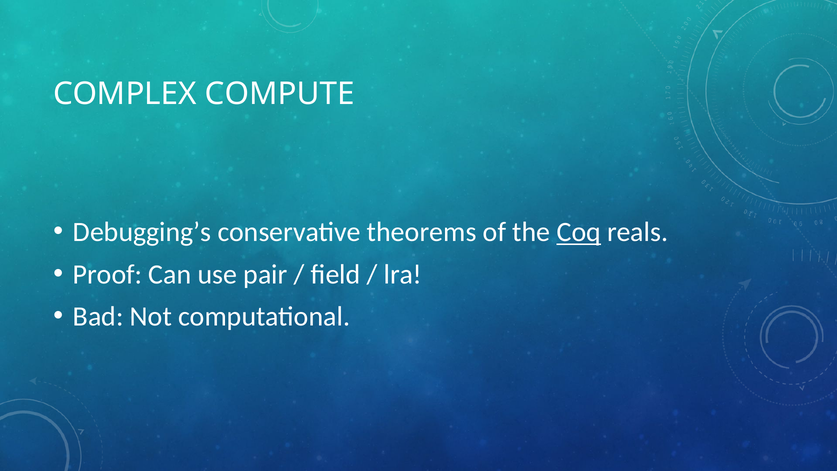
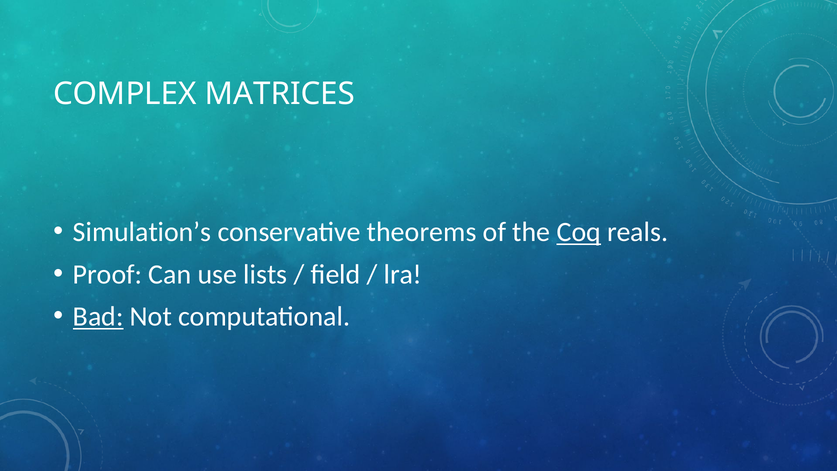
COMPUTE: COMPUTE -> MATRICES (280, 94)
Debugging’s: Debugging’s -> Simulation’s (142, 232)
pair: pair -> lists (265, 274)
Bad underline: none -> present (98, 316)
